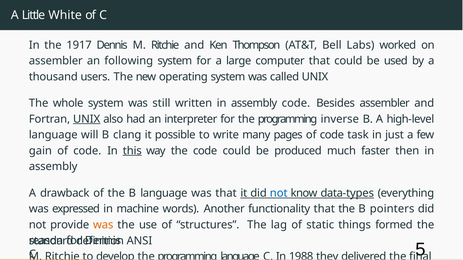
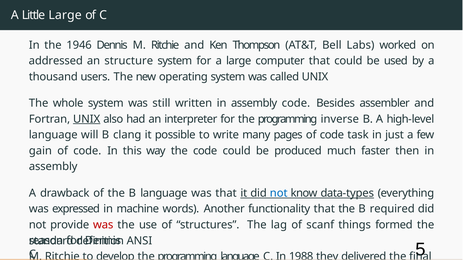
Little White: White -> Large (65, 15)
1917: 1917 -> 1946 (79, 45)
assembler: assembler -> addressed (56, 61)
following: following -> structure (129, 61)
this underline: present -> none (132, 151)
pointers: pointers -> required (392, 209)
was colour: orange -> red (103, 225)
static: static -> scanf (320, 225)
